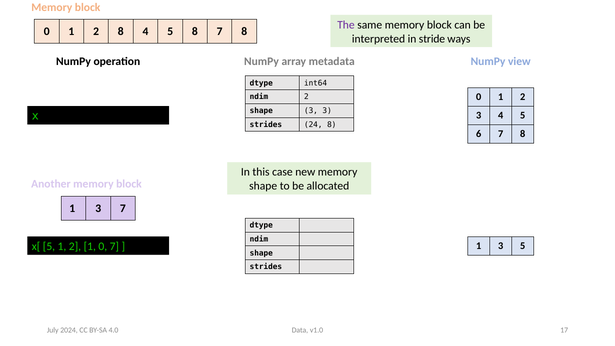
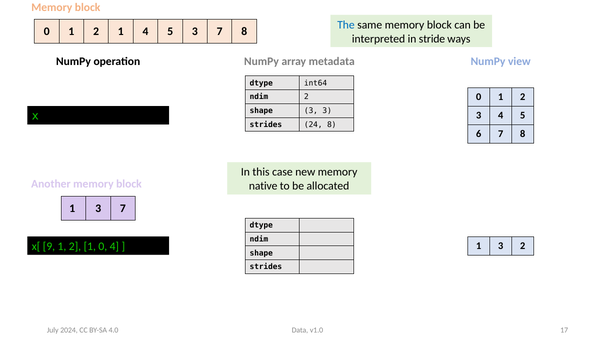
The colour: purple -> blue (346, 25)
0 1 2 8: 8 -> 1 (121, 31)
5 8: 8 -> 3 (195, 31)
shape: shape -> native (263, 186)
x[ 5: 5 -> 9 (49, 246)
0 7: 7 -> 4 (114, 246)
3 5: 5 -> 2 (523, 246)
